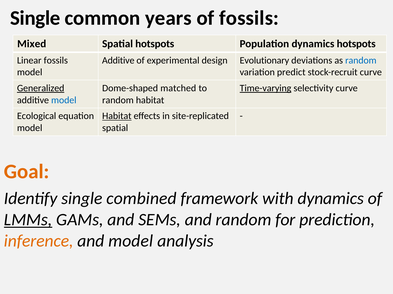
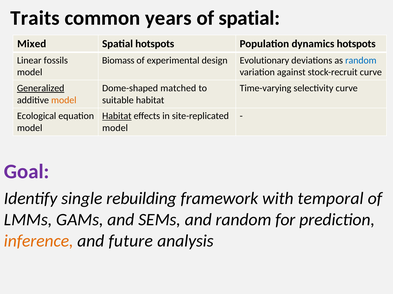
Single: Single -> Traits (35, 18)
of fossils: fossils -> spatial (249, 18)
Additive: Additive -> Biomass (118, 60)
predict: predict -> against (291, 72)
Time-varying underline: present -> none (266, 88)
model colour: blue -> orange (64, 100)
random: random -> suitable (118, 100)
spatial: spatial -> model (115, 128)
Goal colour: orange -> purple (27, 172)
combined: combined -> rebuilding (142, 199)
with dynamics: dynamics -> temporal (331, 199)
LMMs underline: present -> none (28, 220)
and model: model -> future (131, 242)
